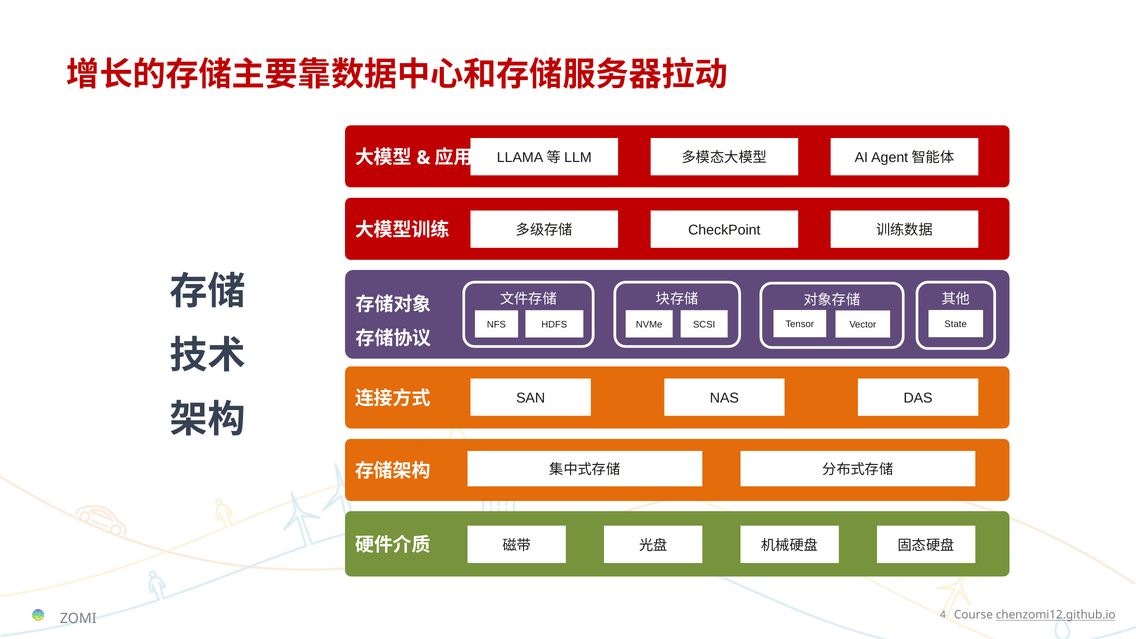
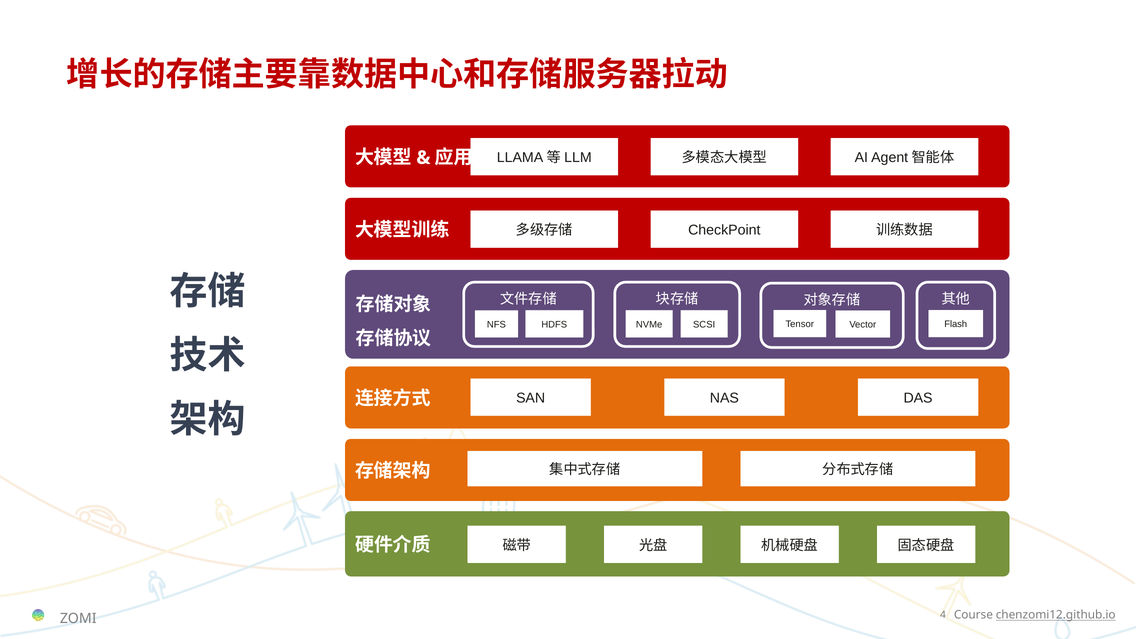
State: State -> Flash (956, 324)
